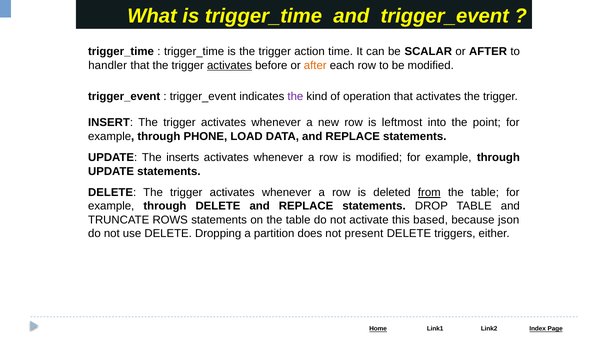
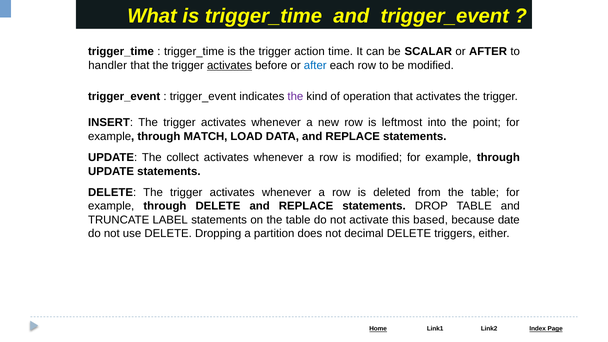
after colour: orange -> blue (315, 65)
PHONE: PHONE -> MATCH (205, 136)
inserts: inserts -> collect (183, 158)
from underline: present -> none (429, 193)
ROWS: ROWS -> LABEL (170, 220)
json: json -> date (509, 220)
present: present -> decimal (364, 234)
